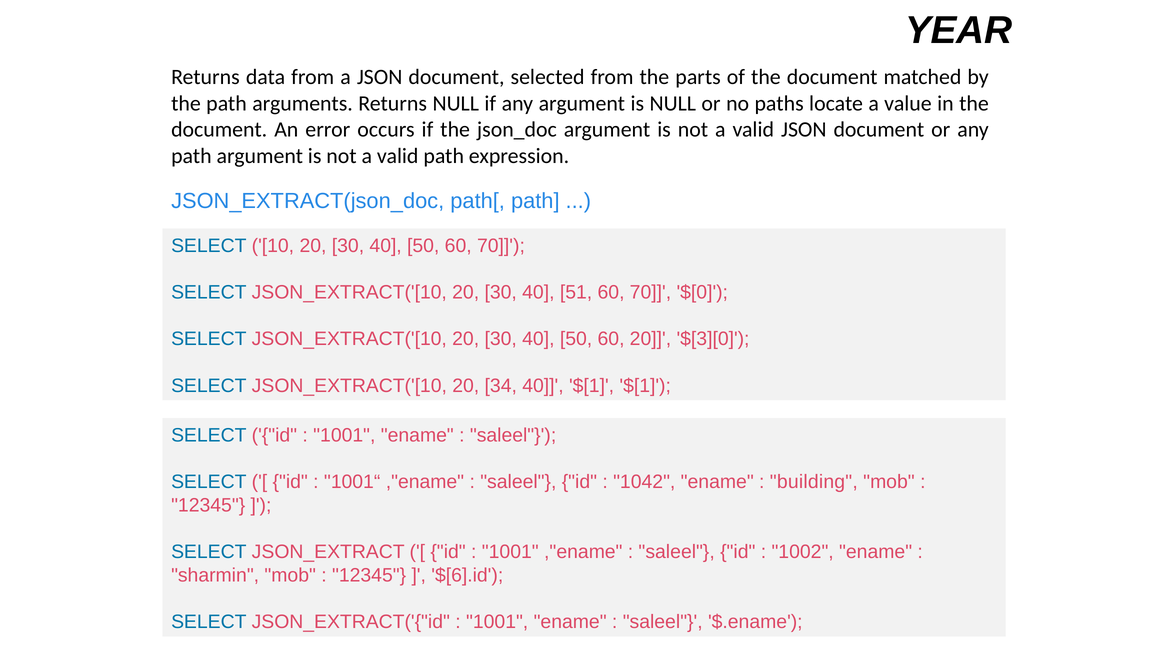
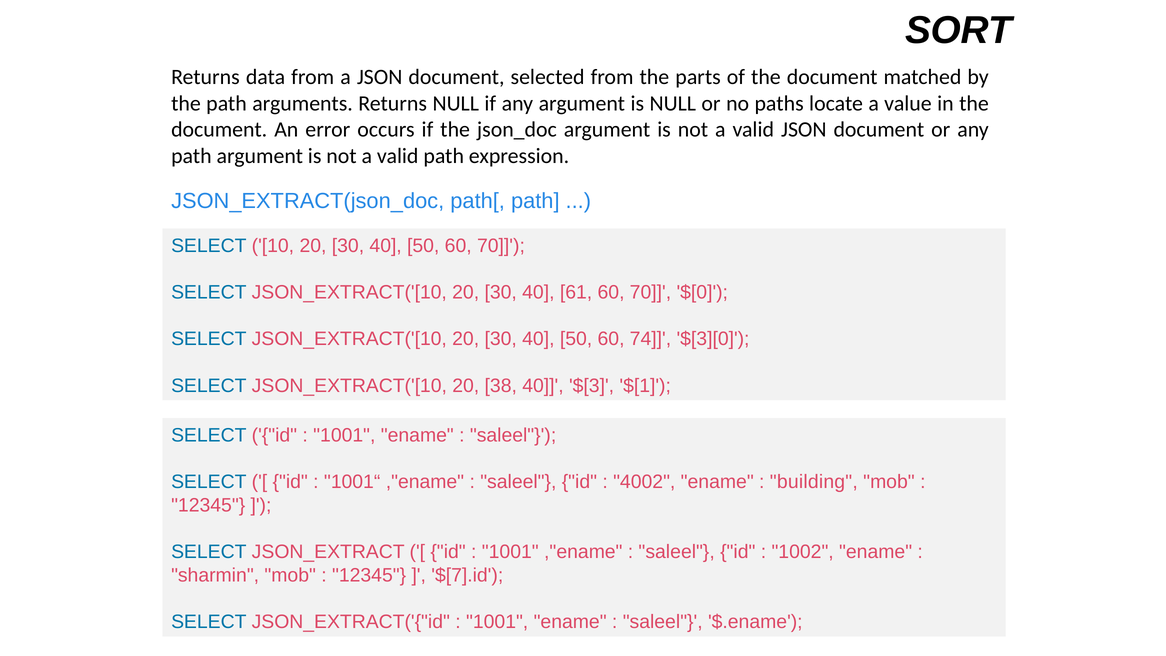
YEAR: YEAR -> SORT (959, 30)
51: 51 -> 61 (576, 292)
60 20: 20 -> 74 (650, 339)
34: 34 -> 38 (501, 386)
40 $[1: $[1 -> $[3 (592, 386)
1042: 1042 -> 4002 (644, 482)
$[6].id: $[6].id -> $[7].id (467, 575)
